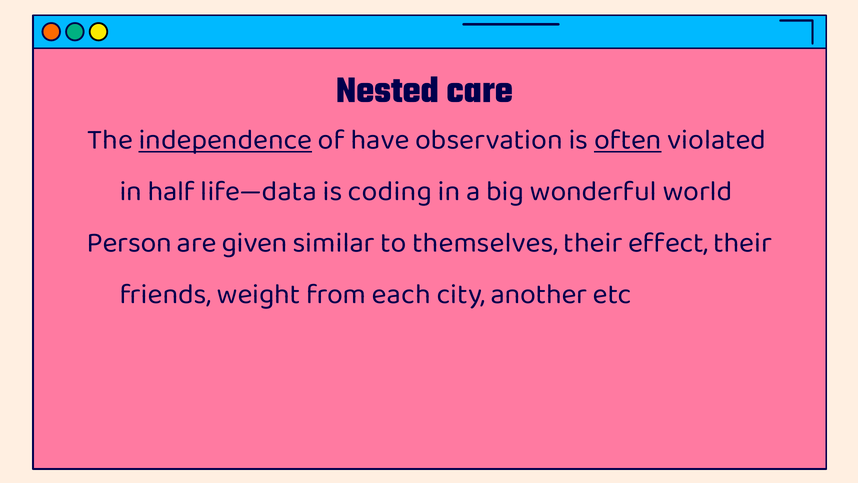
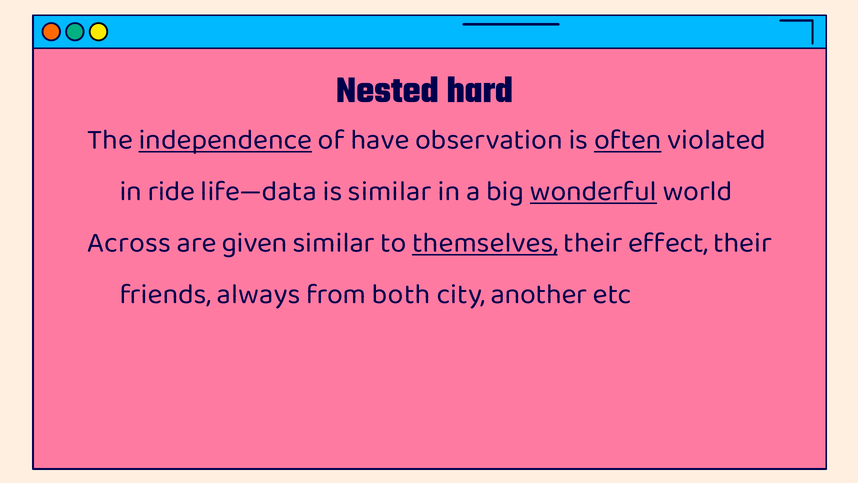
care: care -> hard (480, 89)
half: half -> ride (171, 191)
is coding: coding -> similar (390, 191)
wonderful underline: none -> present (593, 191)
Person: Person -> Across (129, 242)
themselves underline: none -> present (485, 242)
weight: weight -> always (259, 294)
each: each -> both (401, 294)
